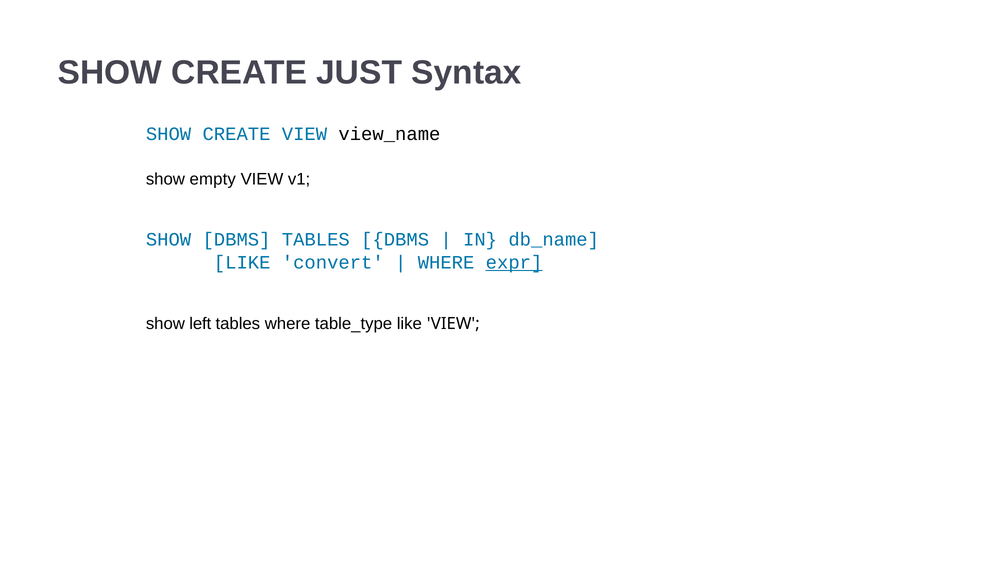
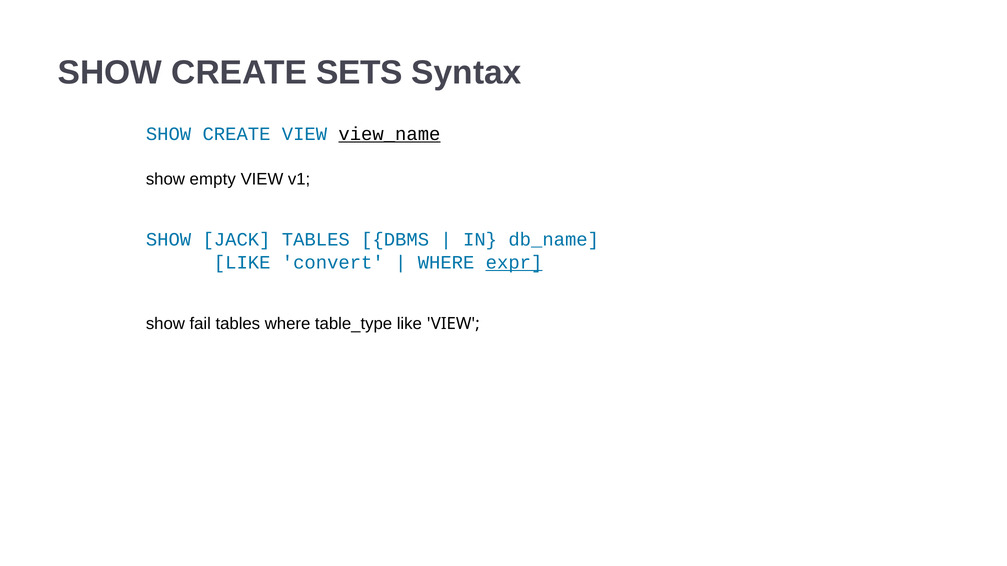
JUST: JUST -> SETS (359, 73)
view_name underline: none -> present (389, 134)
SHOW DBMS: DBMS -> JACK (237, 240)
left: left -> fail (200, 324)
